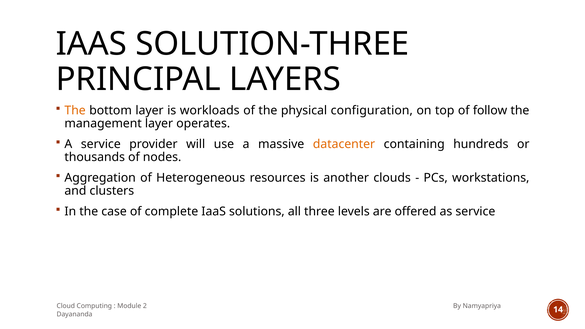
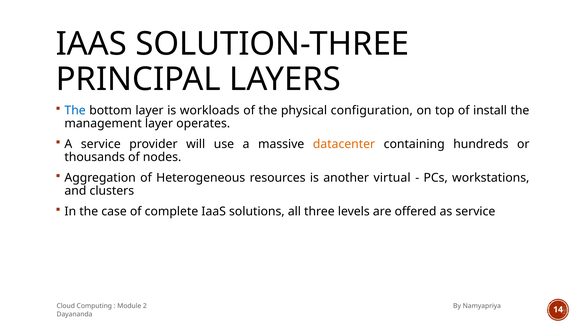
The colour: orange -> blue (75, 110)
follow: follow -> install (490, 110)
clouds: clouds -> virtual (392, 178)
